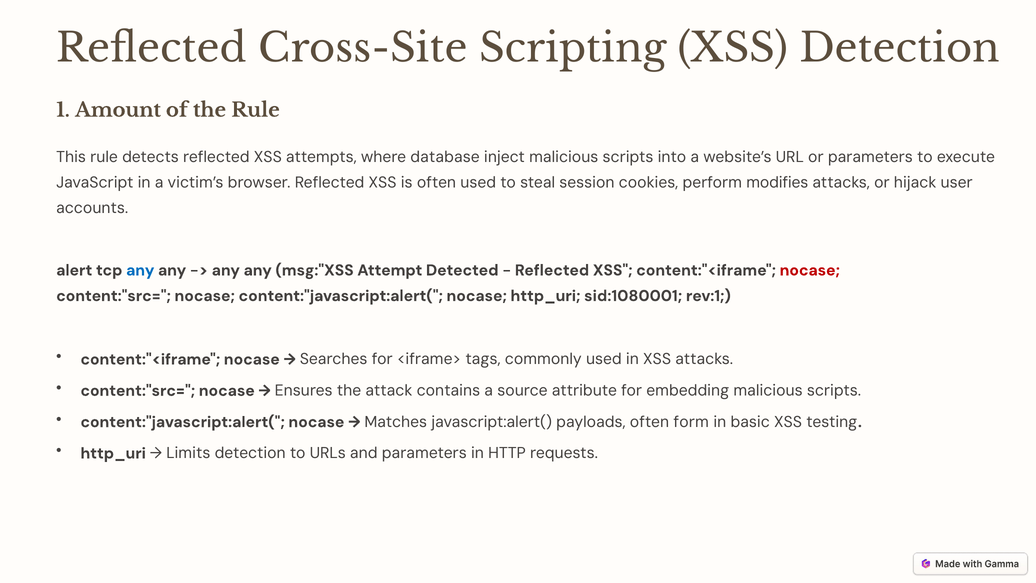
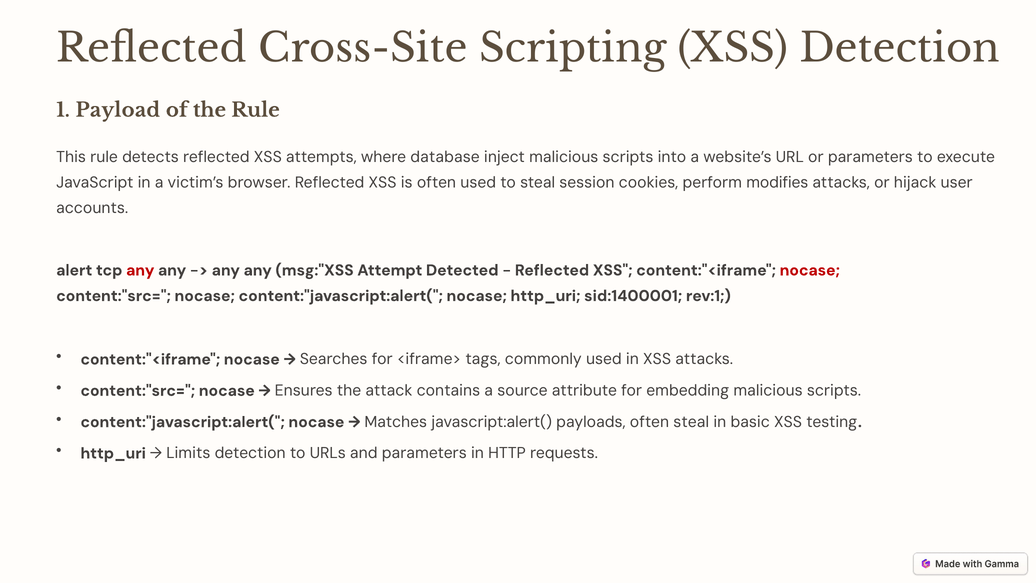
Amount: Amount -> Payload (118, 110)
any colour: blue -> red (140, 270)
sid:1080001: sid:1080001 -> sid:1400001 (633, 296)
often form: form -> steal (691, 422)
